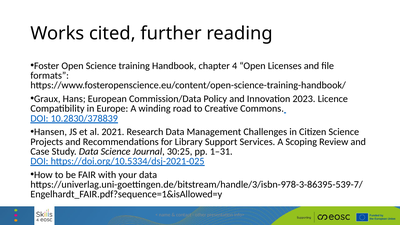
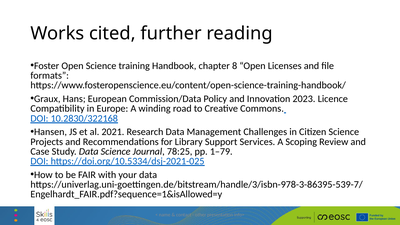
4: 4 -> 8 (235, 66)
10.2830/378839: 10.2830/378839 -> 10.2830/322168 (84, 119)
30:25: 30:25 -> 78:25 (180, 151)
1–31: 1–31 -> 1–79 (221, 151)
